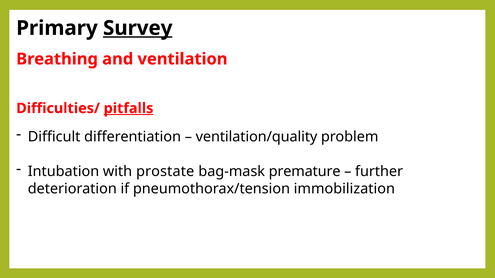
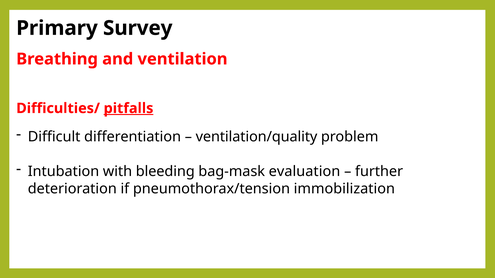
Survey underline: present -> none (138, 28)
prostate: prostate -> bleeding (165, 172)
premature: premature -> evaluation (305, 172)
